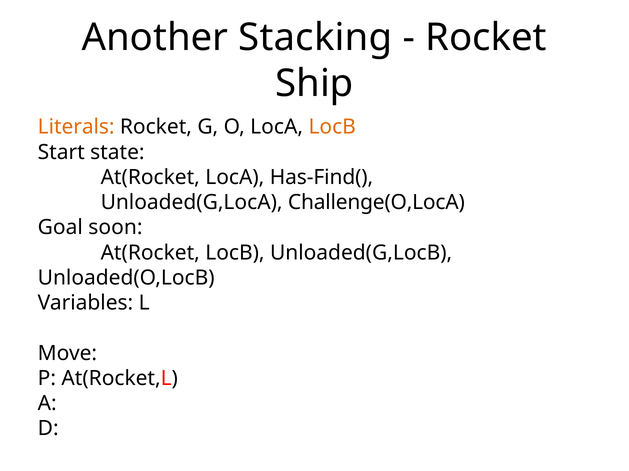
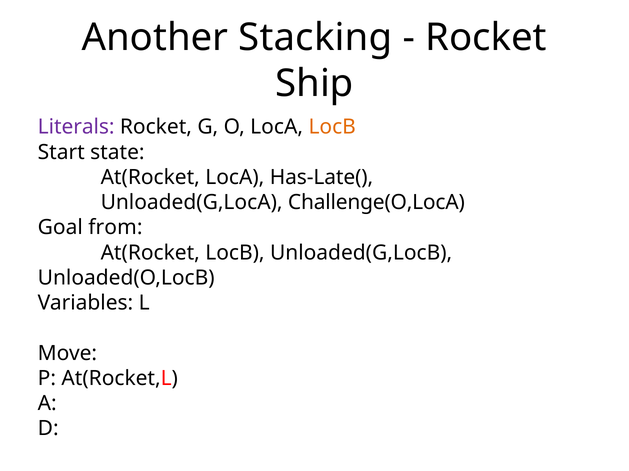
Literals colour: orange -> purple (76, 127)
Has-Find(: Has-Find( -> Has-Late( (321, 178)
soon: soon -> from (115, 228)
